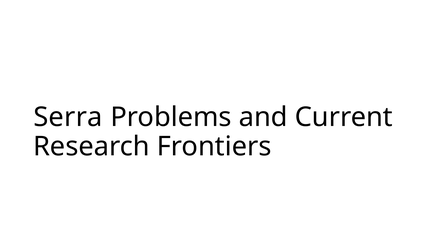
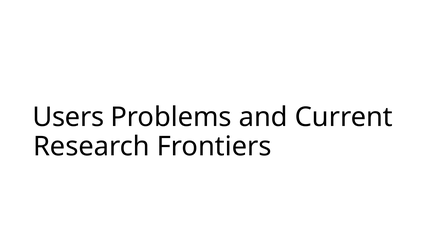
Serra: Serra -> Users (68, 117)
